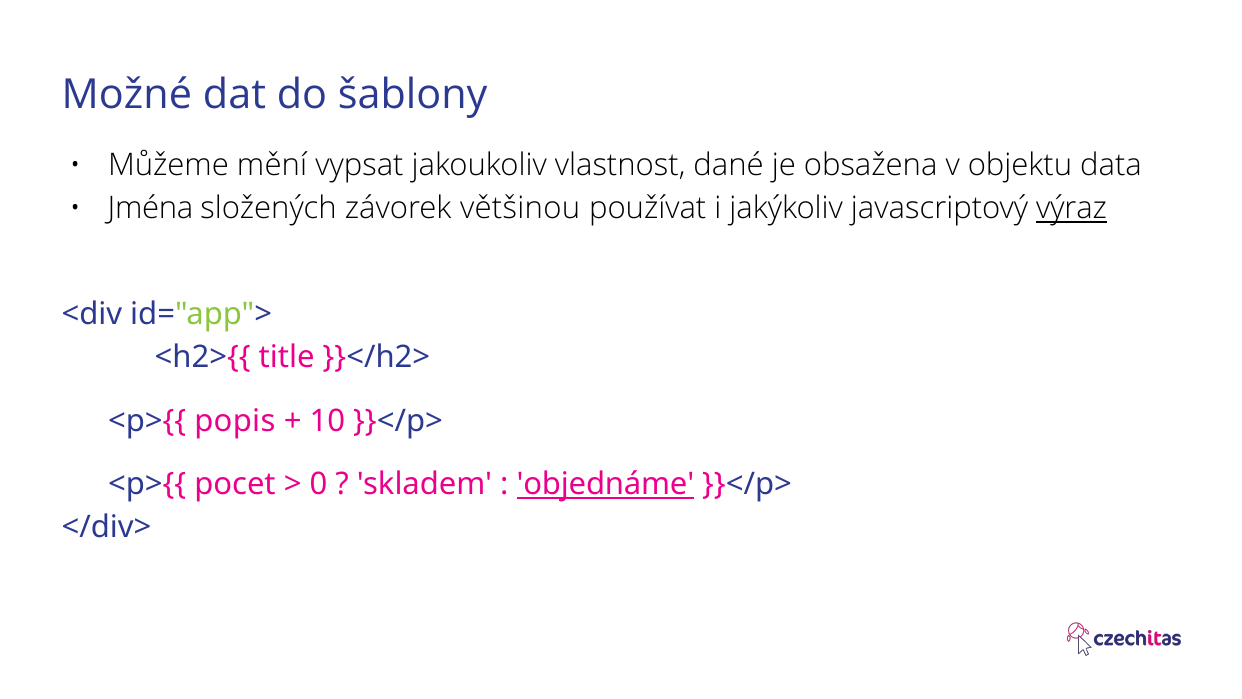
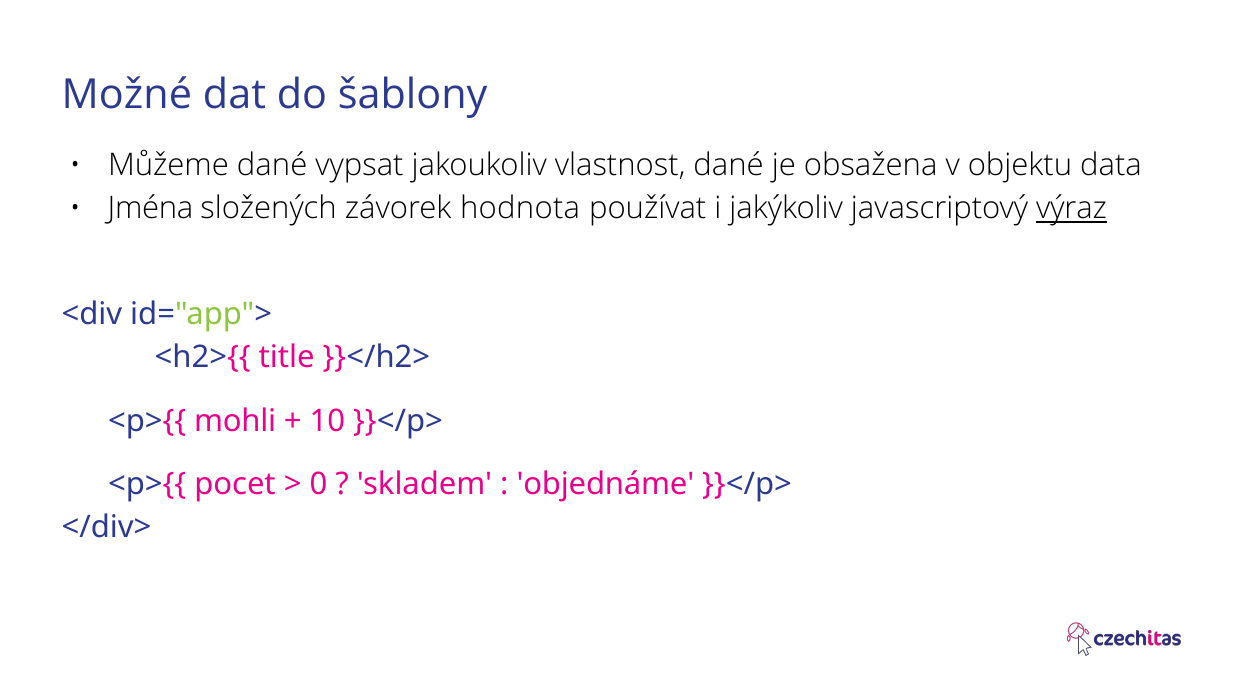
Můžeme mění: mění -> dané (272, 165)
většinou: většinou -> hodnota (520, 208)
popis: popis -> mohli (235, 421)
objednáme underline: present -> none (605, 484)
